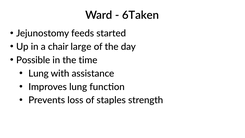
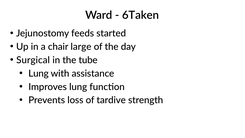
Possible: Possible -> Surgical (33, 60)
time: time -> tube (88, 60)
staples: staples -> tardive (111, 100)
